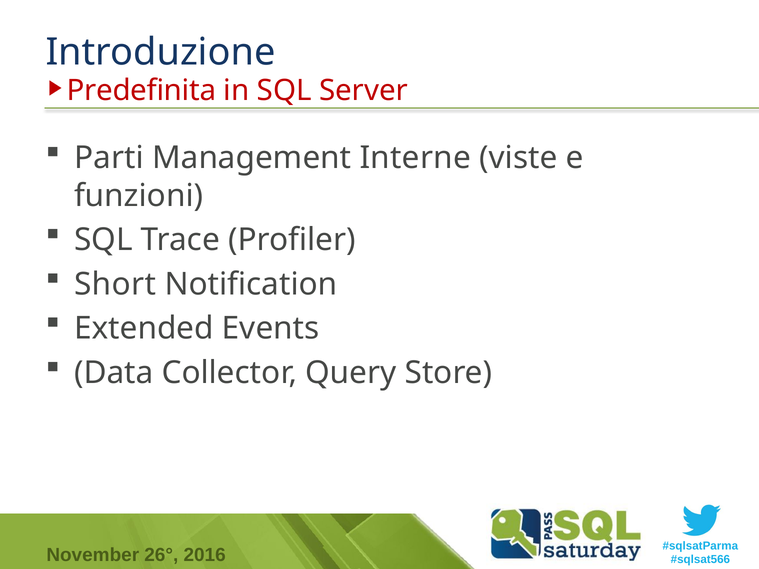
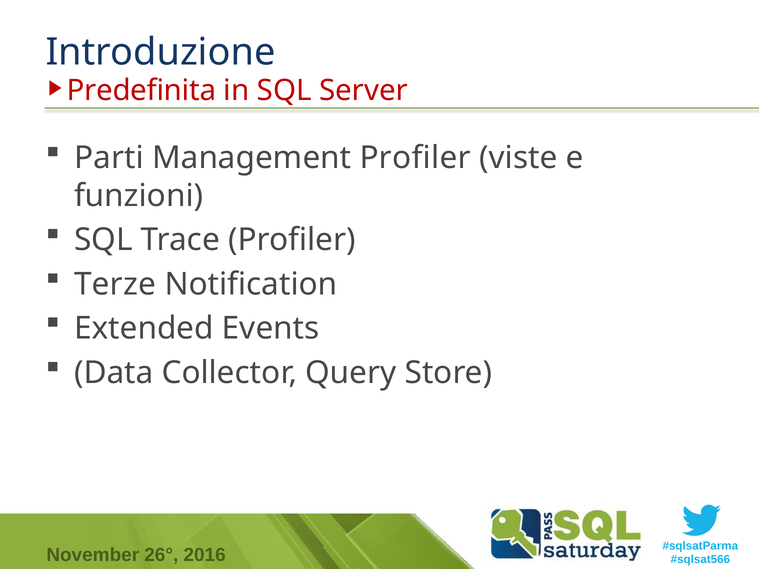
Management Interne: Interne -> Profiler (415, 158)
Short: Short -> Terze (115, 284)
